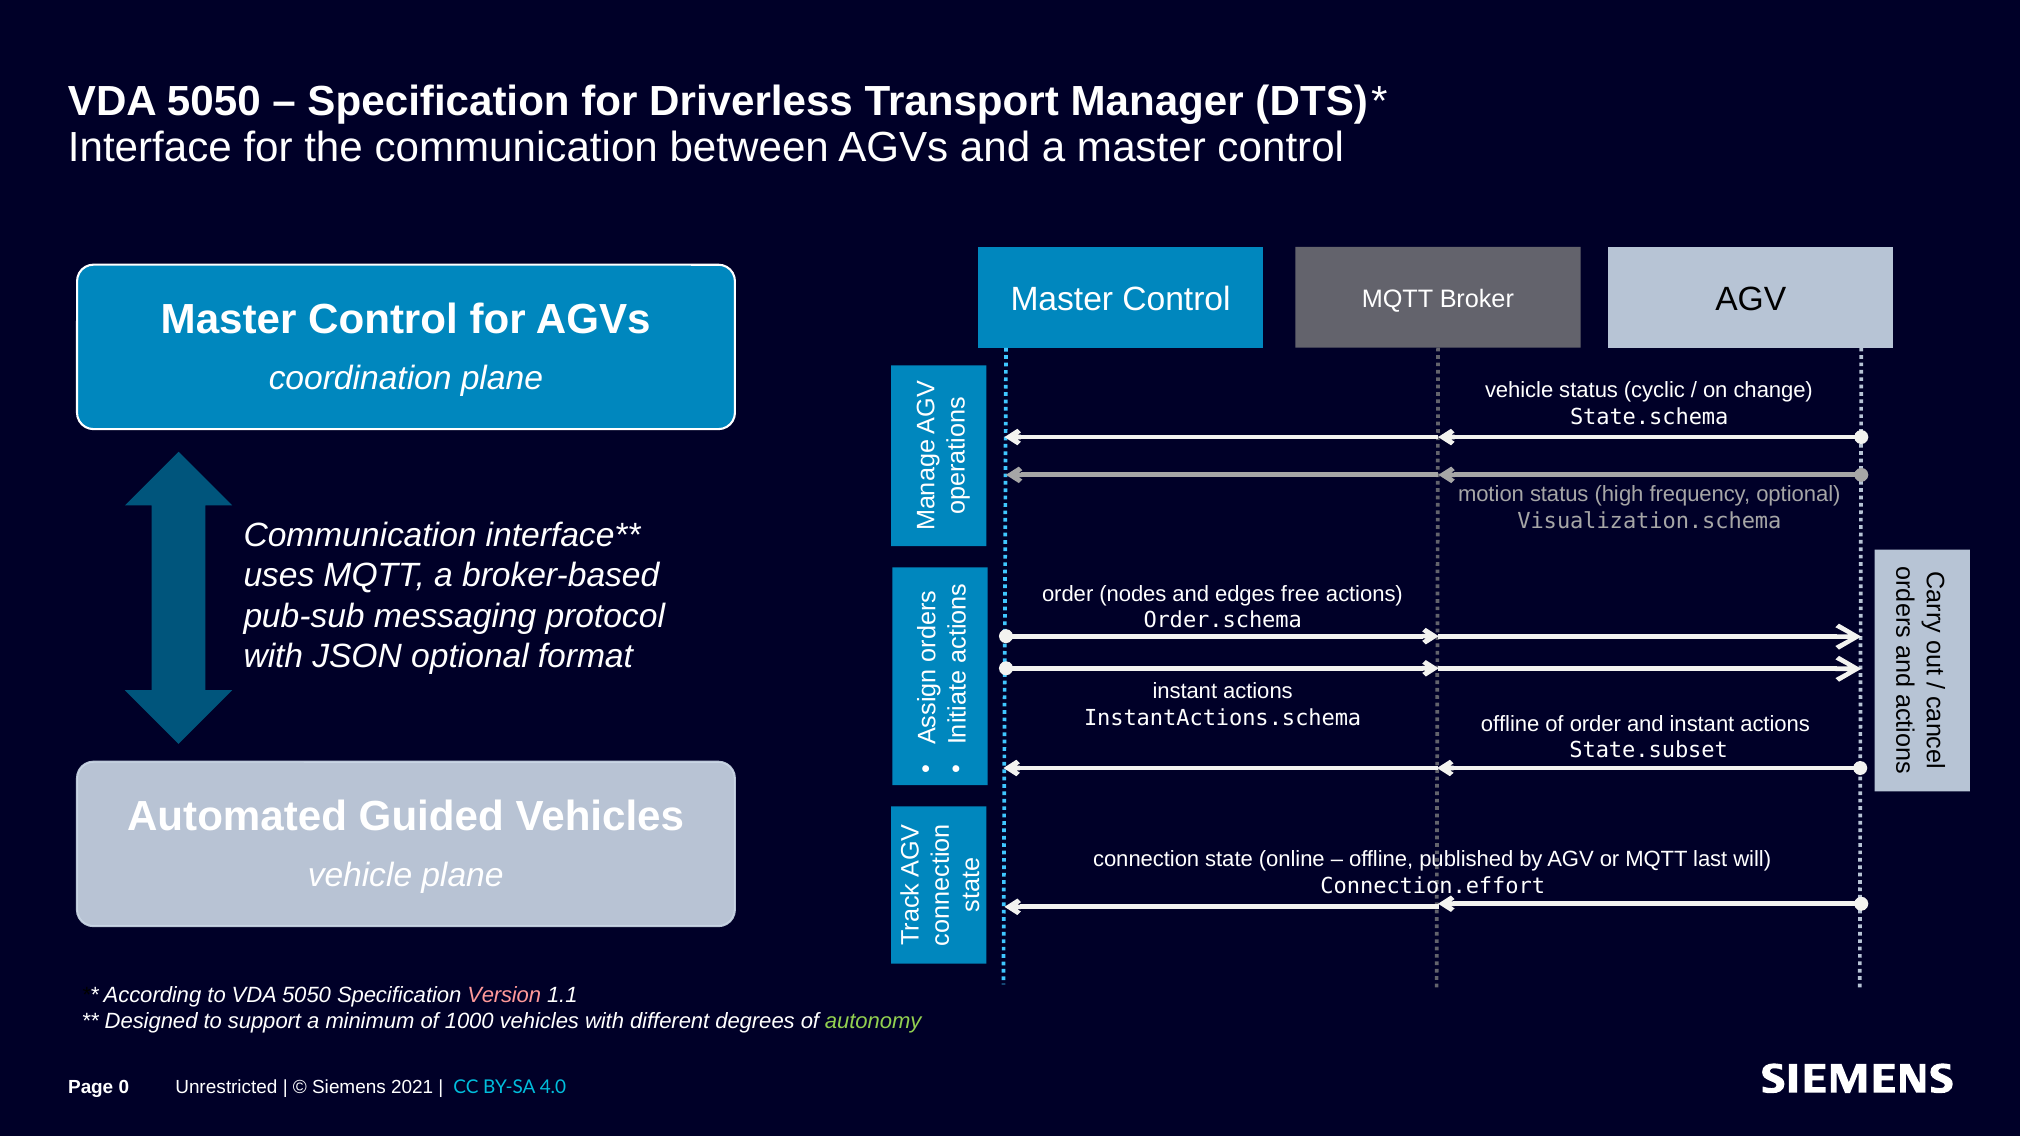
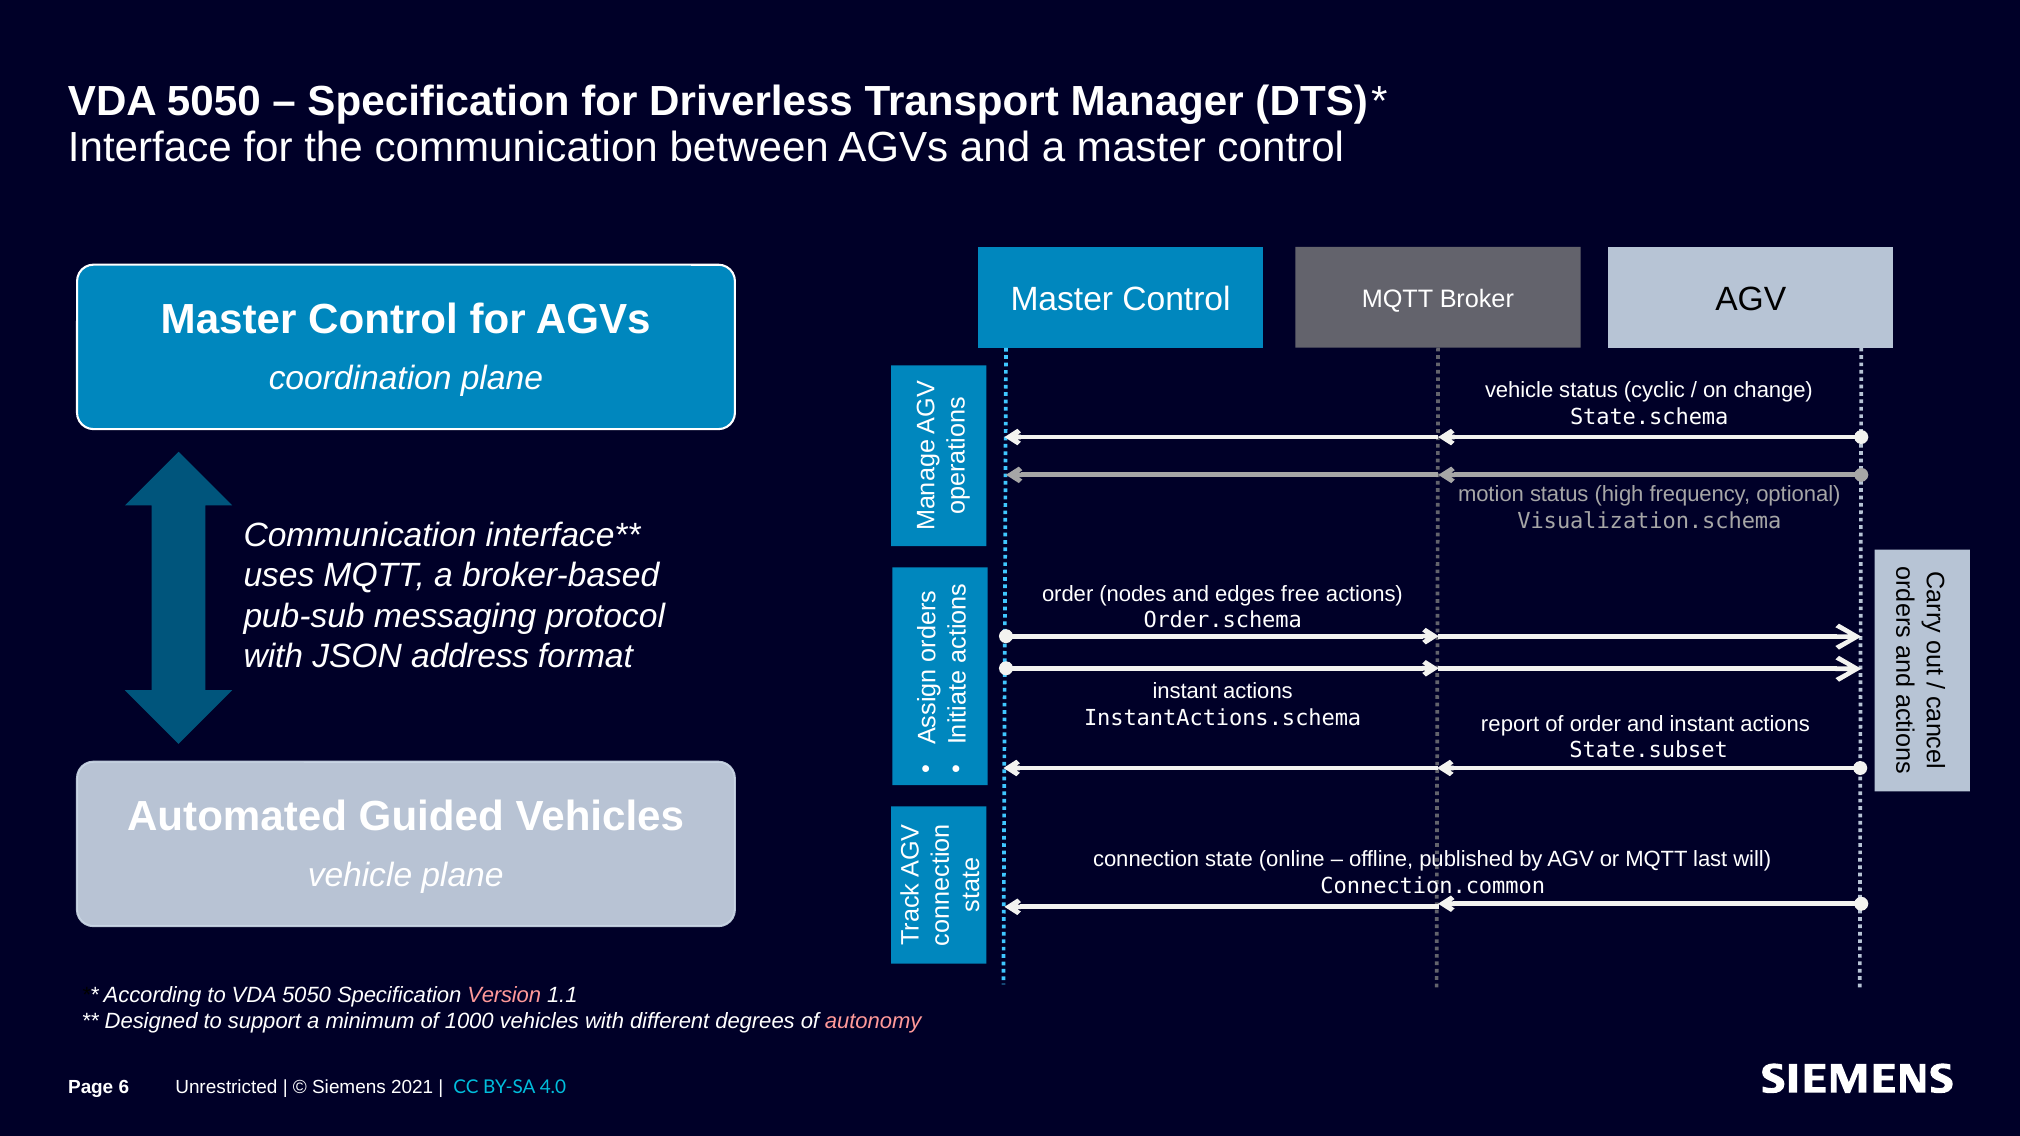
JSON optional: optional -> address (470, 657)
InstantActions.schema offline: offline -> report (1510, 724)
Connection.effort: Connection.effort -> Connection.common (1433, 886)
autonomy colour: light green -> pink (873, 1021)
0: 0 -> 6 (124, 1087)
